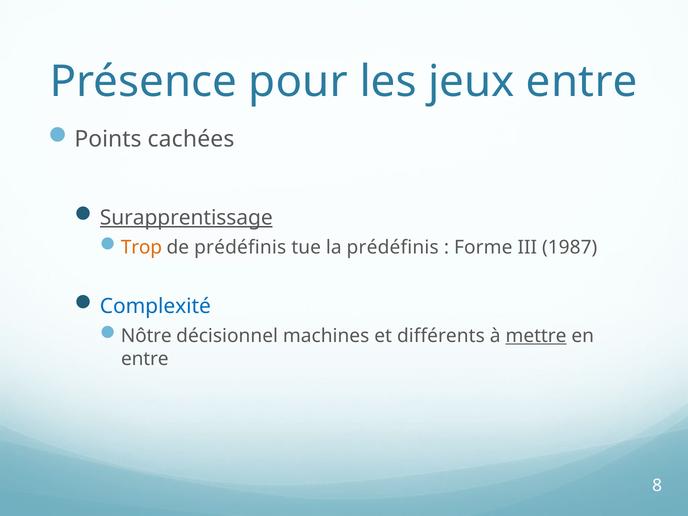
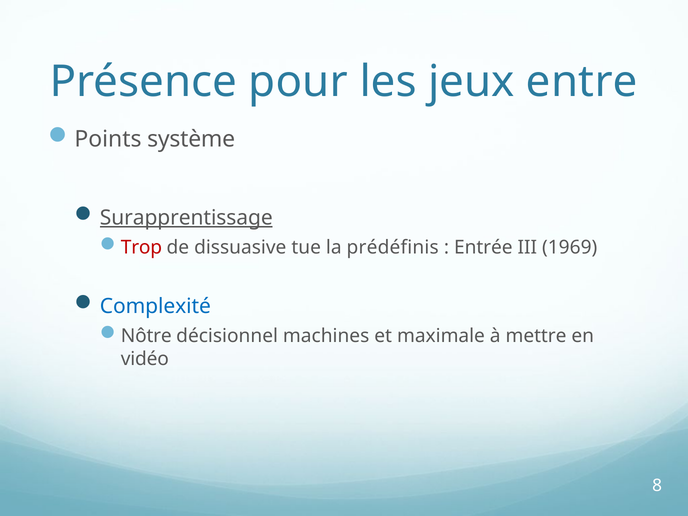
cachées: cachées -> système (191, 139)
Trop colour: orange -> red (141, 248)
de prédéfinis: prédéfinis -> dissuasive (240, 248)
Forme: Forme -> Entrée (483, 248)
1987: 1987 -> 1969 (570, 248)
différents: différents -> maximale (441, 336)
mettre underline: present -> none (536, 336)
entre: entre -> vidéo (145, 359)
